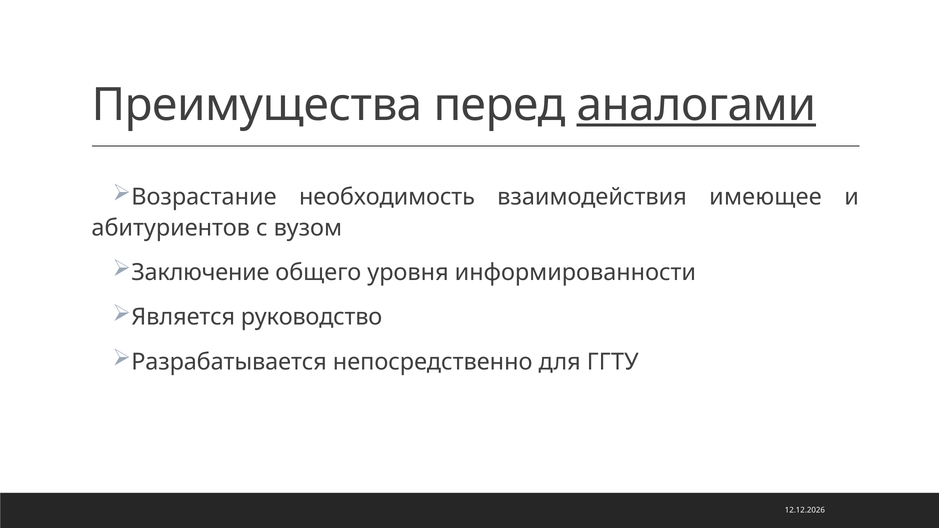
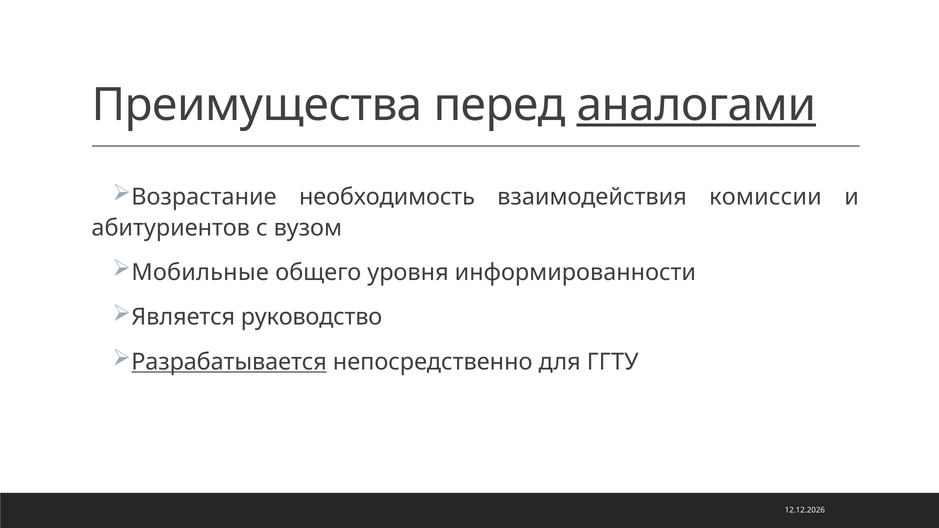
имеющее: имеющее -> комиссии (765, 197)
Заключение: Заключение -> Мобильные (200, 273)
Разрабатывается underline: none -> present (229, 362)
